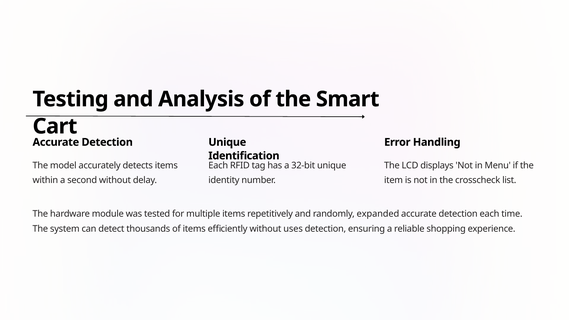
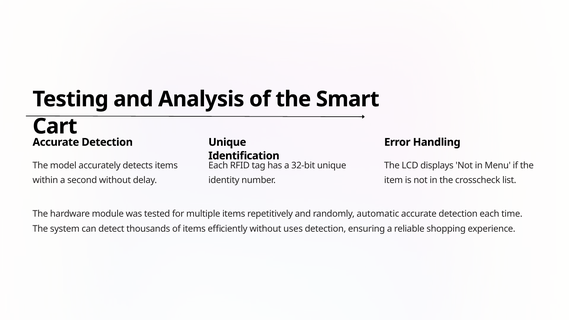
expanded: expanded -> automatic (378, 214)
